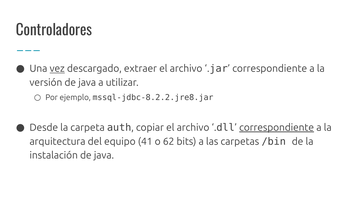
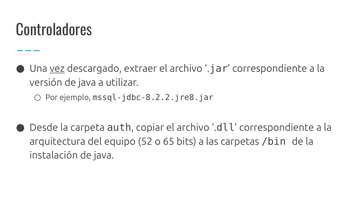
correspondiente underline: present -> none (277, 127)
41: 41 -> 52 (145, 141)
62: 62 -> 65 (169, 141)
